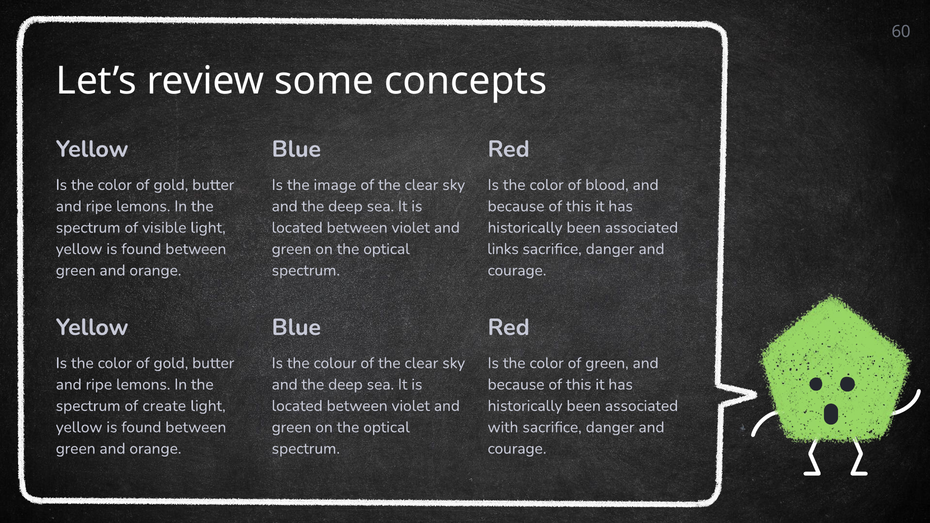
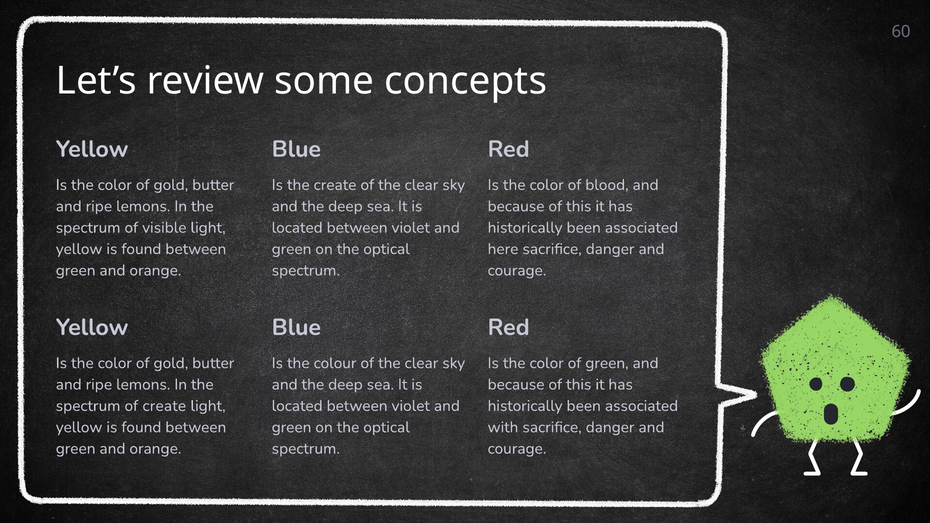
the image: image -> create (335, 185)
links: links -> here (503, 249)
